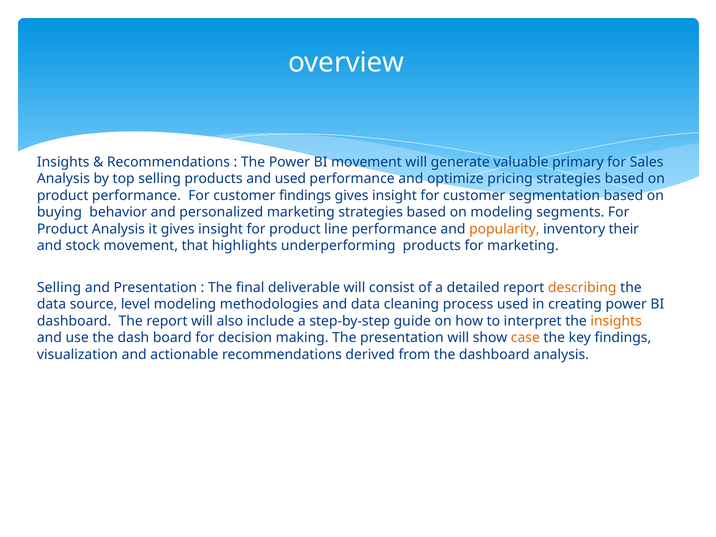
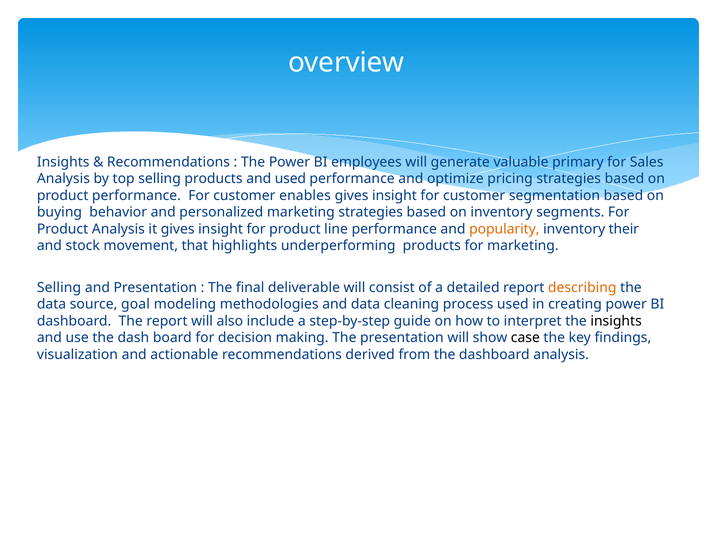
BI movement: movement -> employees (366, 162)
customer findings: findings -> enables (305, 196)
on modeling: modeling -> inventory (502, 212)
level: level -> goal (135, 304)
insights colour: orange -> black (616, 321)
case colour: orange -> black (525, 338)
